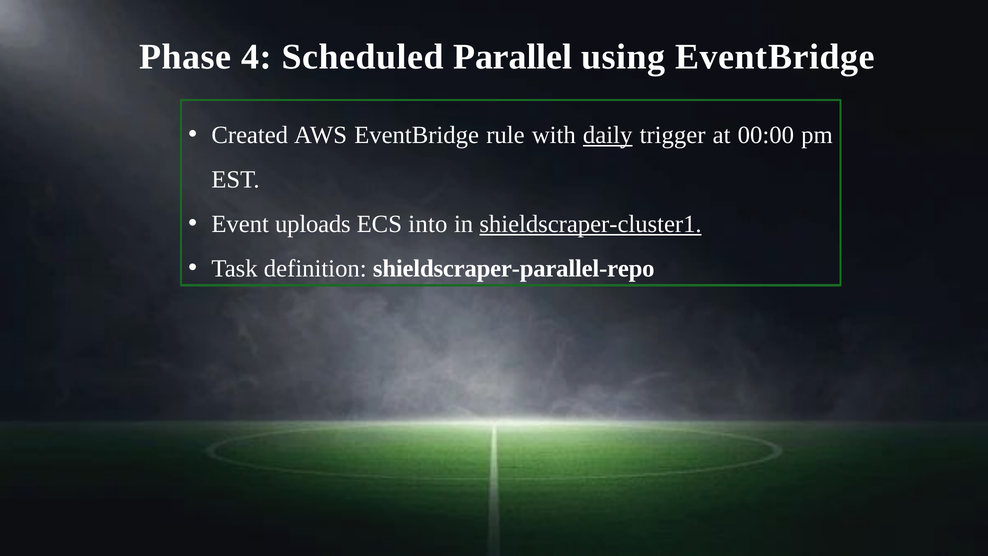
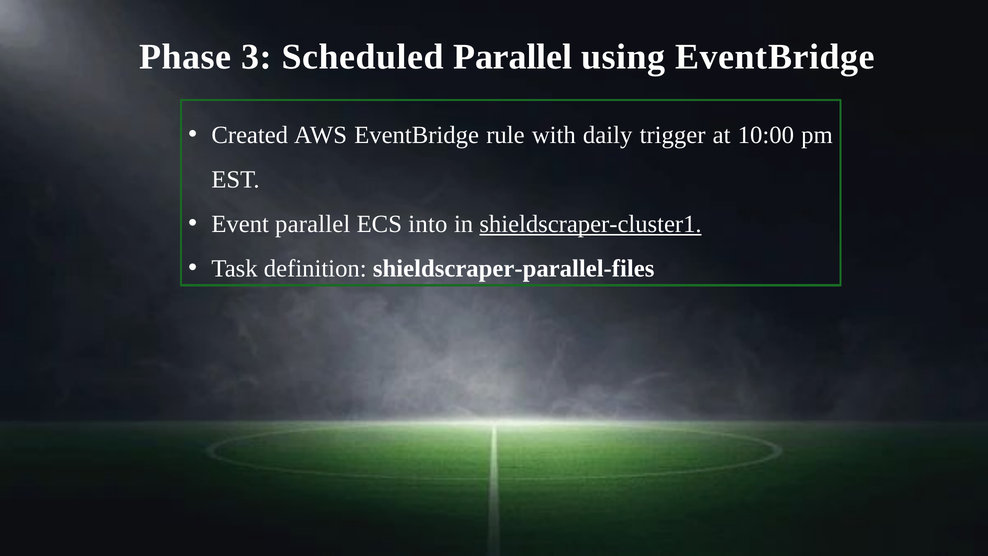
4: 4 -> 3 (256, 57)
daily underline: present -> none (608, 135)
00:00: 00:00 -> 10:00 (766, 135)
Event uploads: uploads -> parallel (313, 224)
shieldscraper-parallel-repo: shieldscraper-parallel-repo -> shieldscraper-parallel-files (514, 268)
